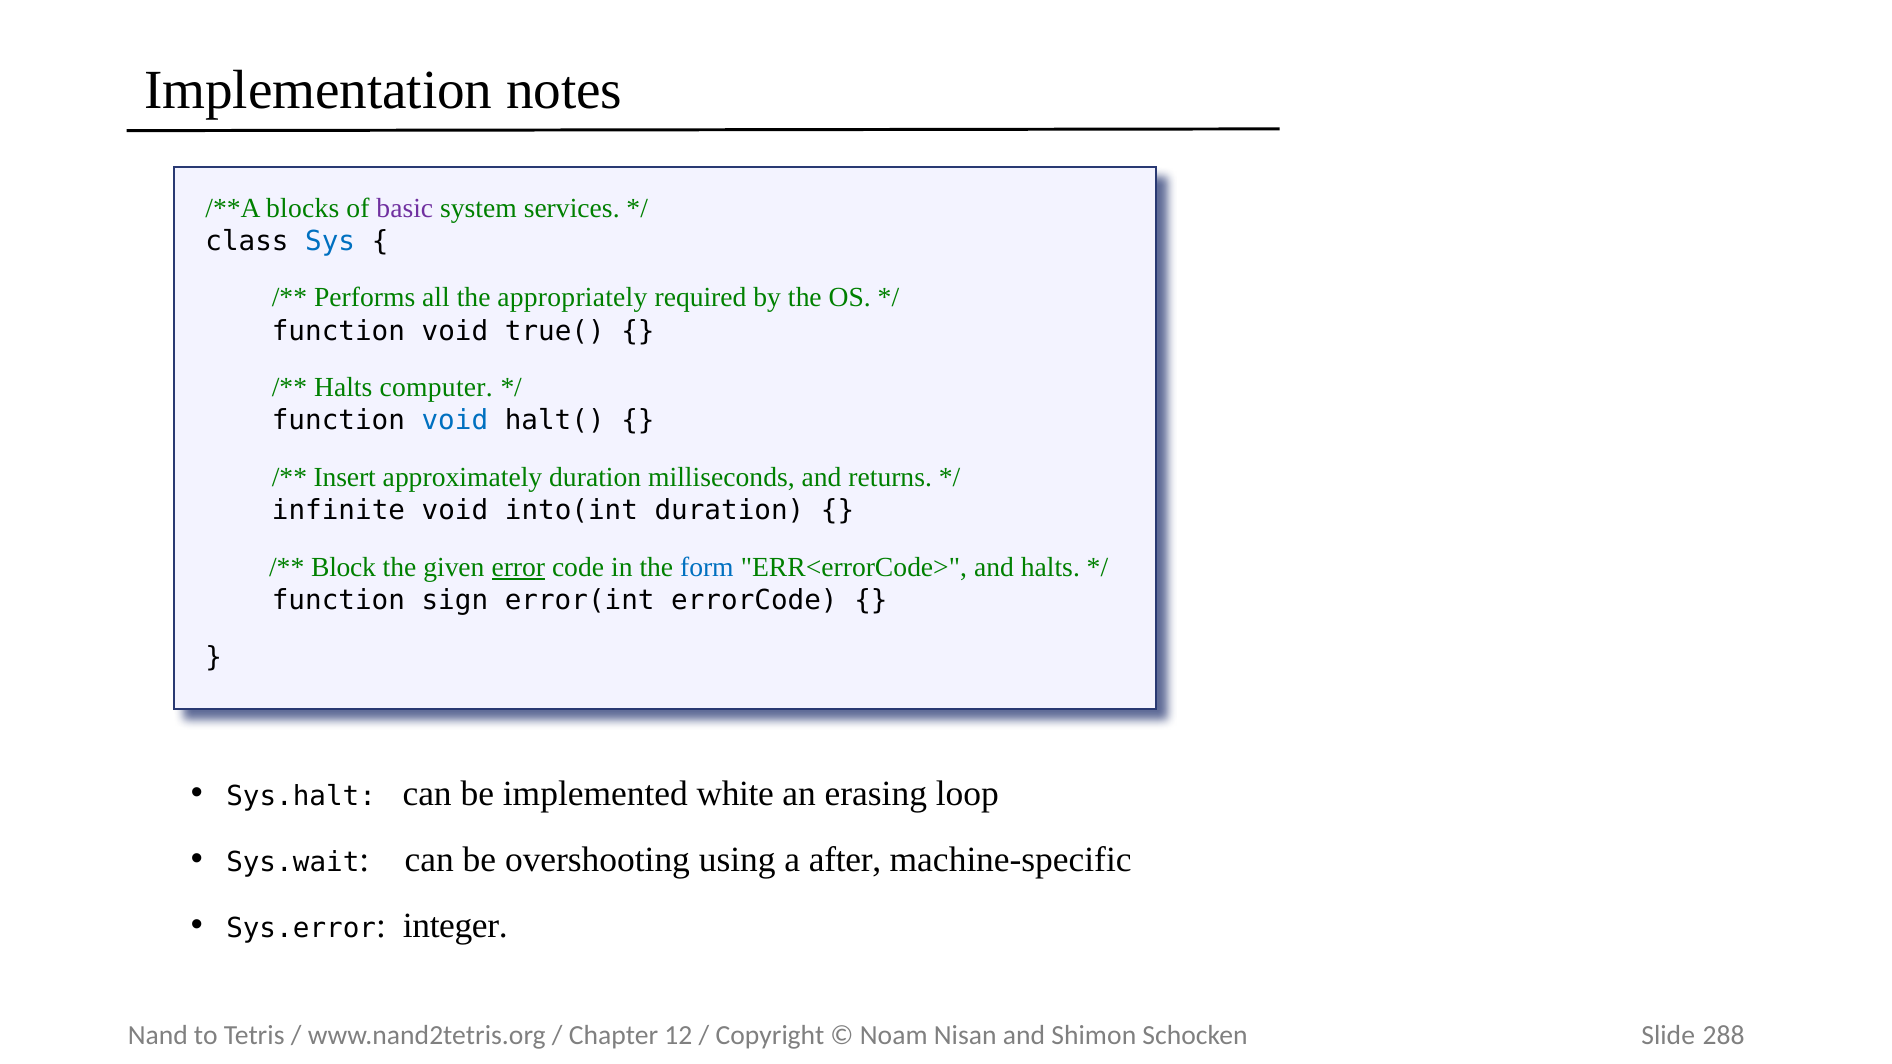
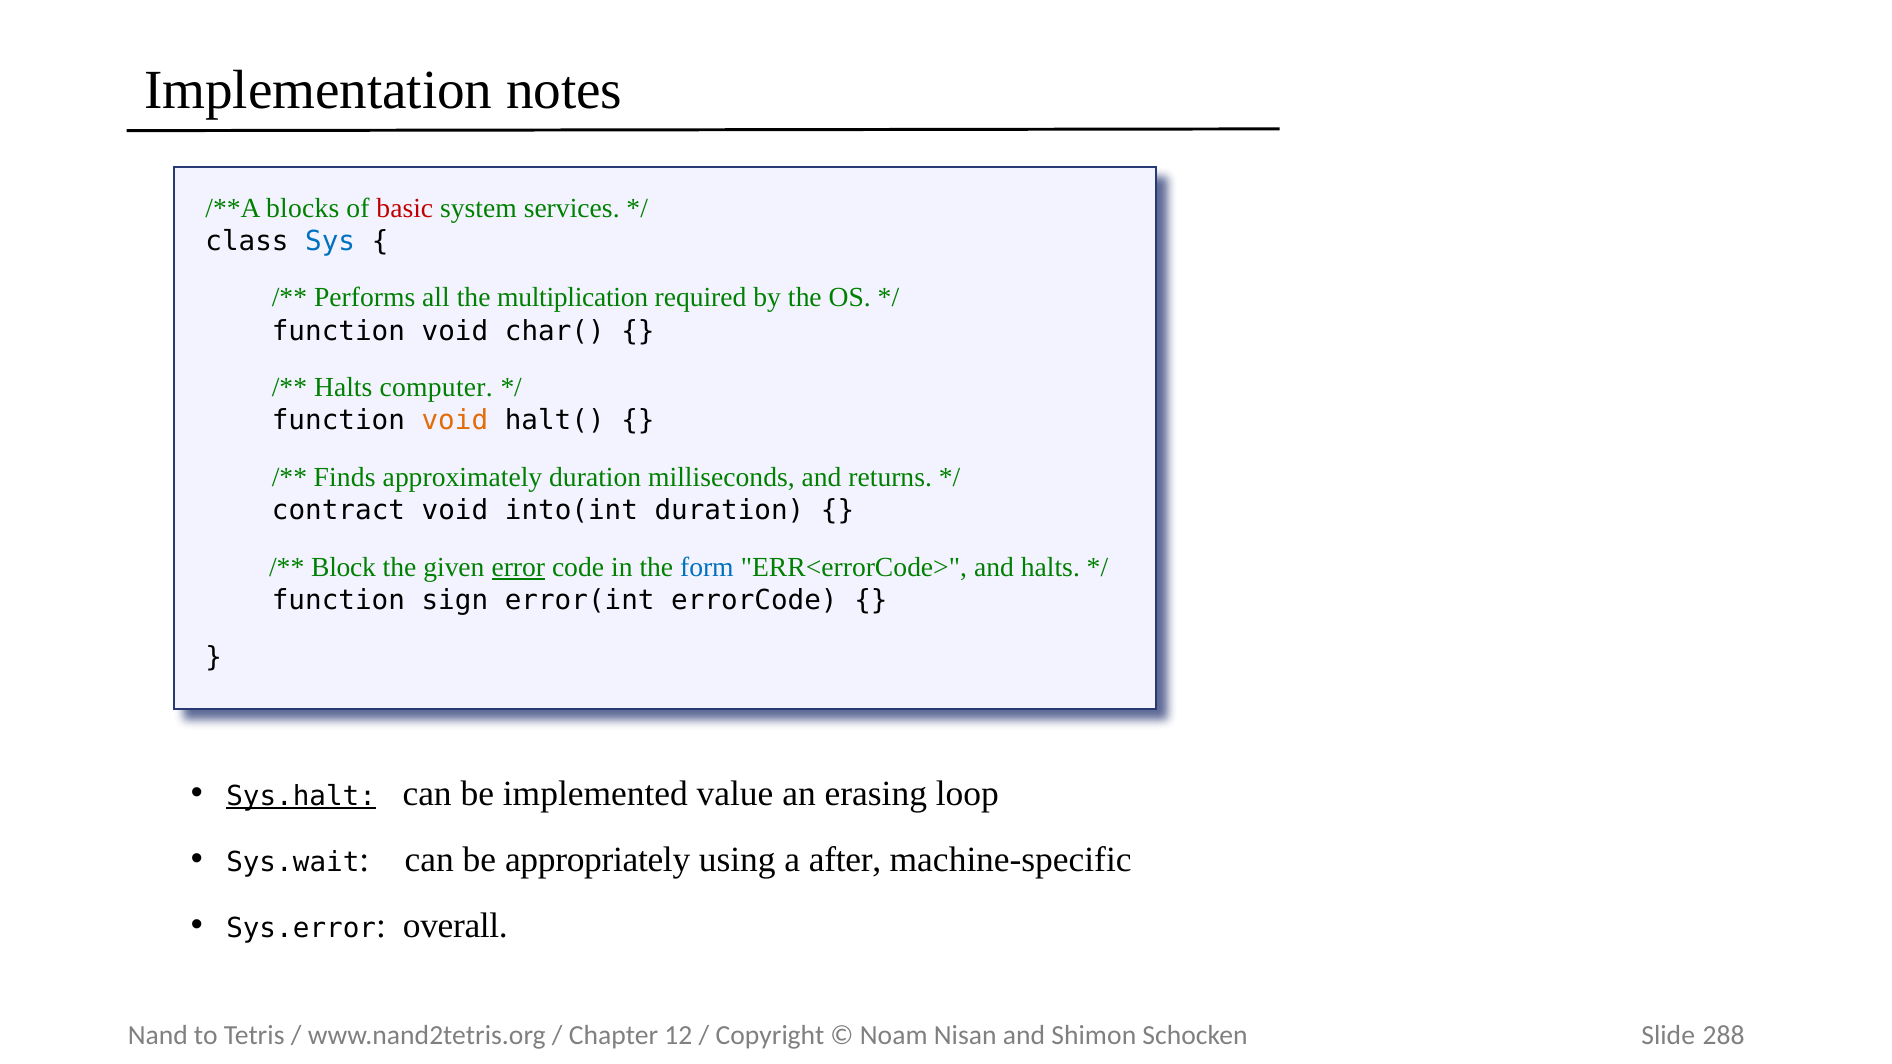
basic colour: purple -> red (405, 208)
appropriately: appropriately -> multiplication (573, 298)
true(: true( -> char( (555, 331)
void colour: blue -> orange (455, 421)
Insert: Insert -> Finds (345, 478)
infinite: infinite -> contract (338, 511)
Sys.halt underline: none -> present (301, 797)
white: white -> value (735, 794)
overshooting: overshooting -> appropriately (598, 860)
integer: integer -> overall (455, 926)
